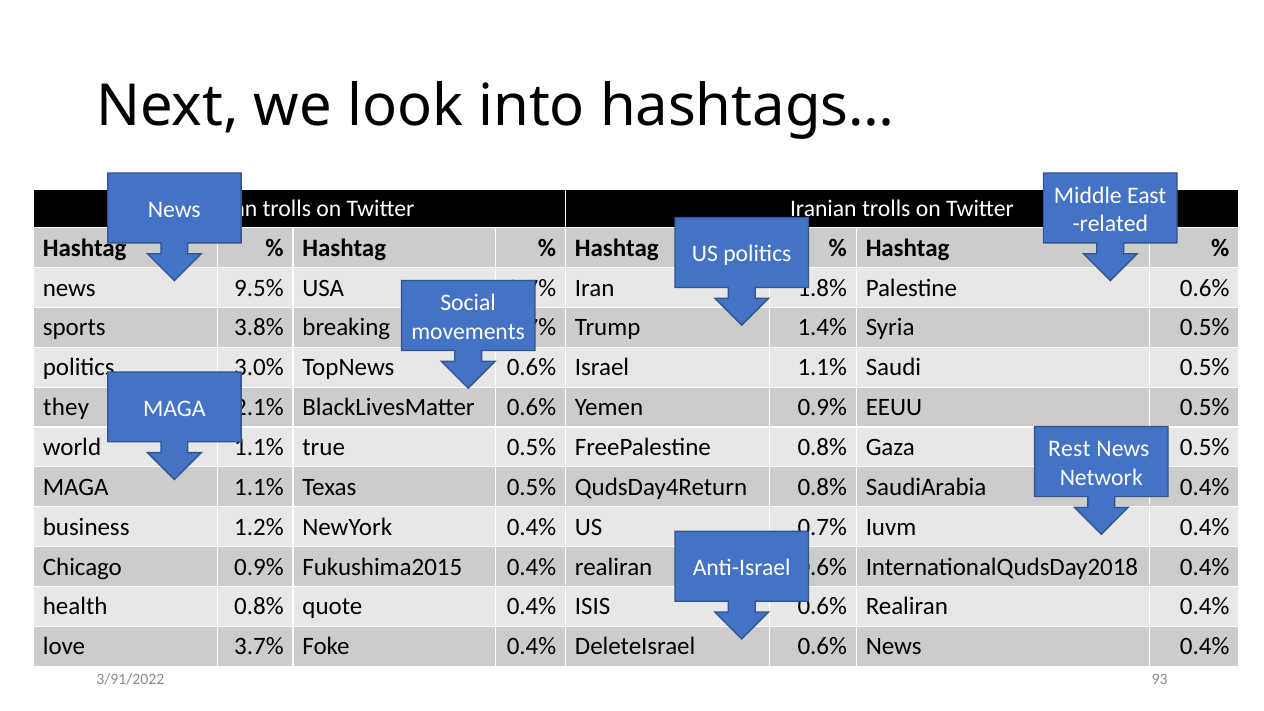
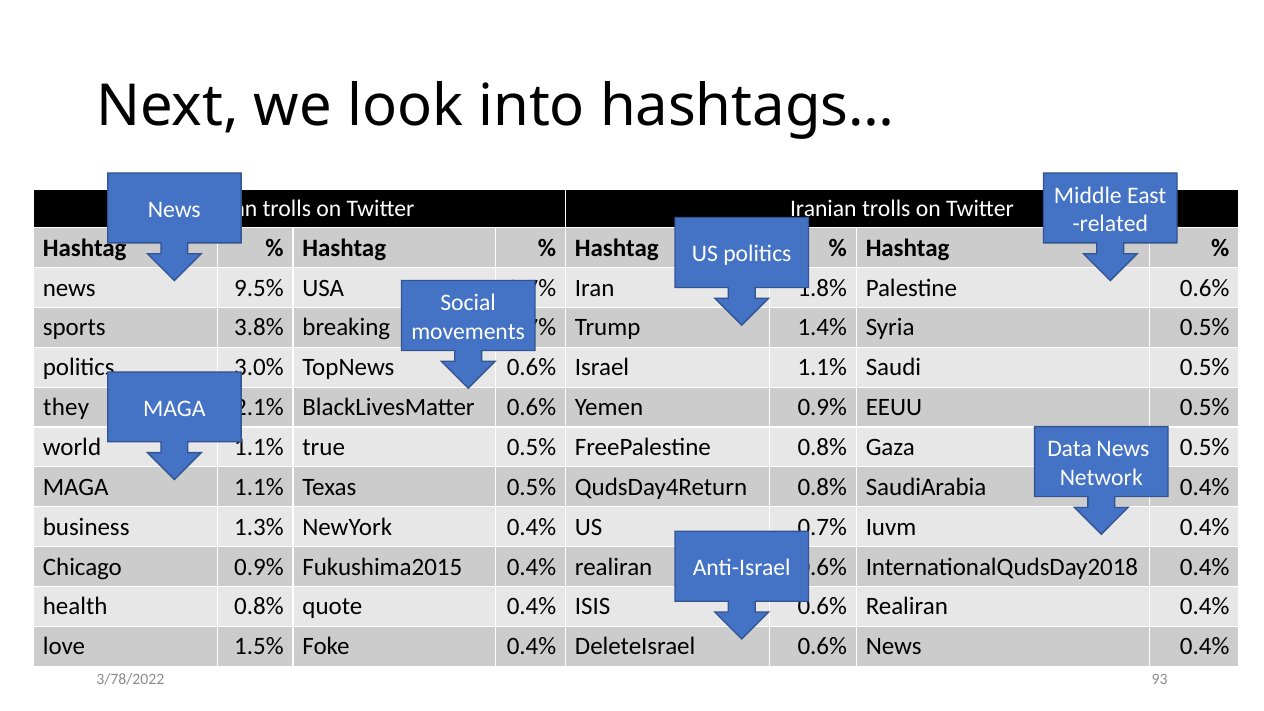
Rest: Rest -> Data (1070, 449)
1.2%: 1.2% -> 1.3% (259, 527)
3.7%: 3.7% -> 1.5% (259, 646)
3/91/2022: 3/91/2022 -> 3/78/2022 (130, 679)
